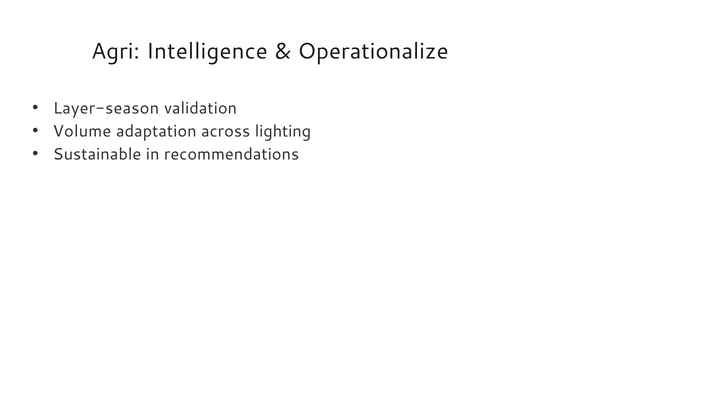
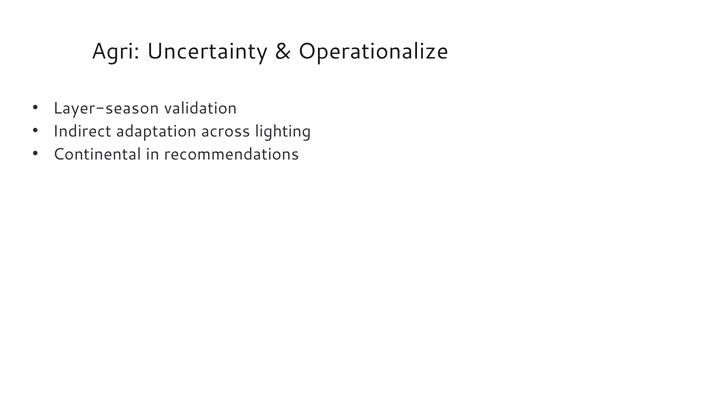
Intelligence: Intelligence -> Uncertainty (207, 52)
Volume: Volume -> Indirect (82, 131)
Sustainable: Sustainable -> Continental (97, 154)
